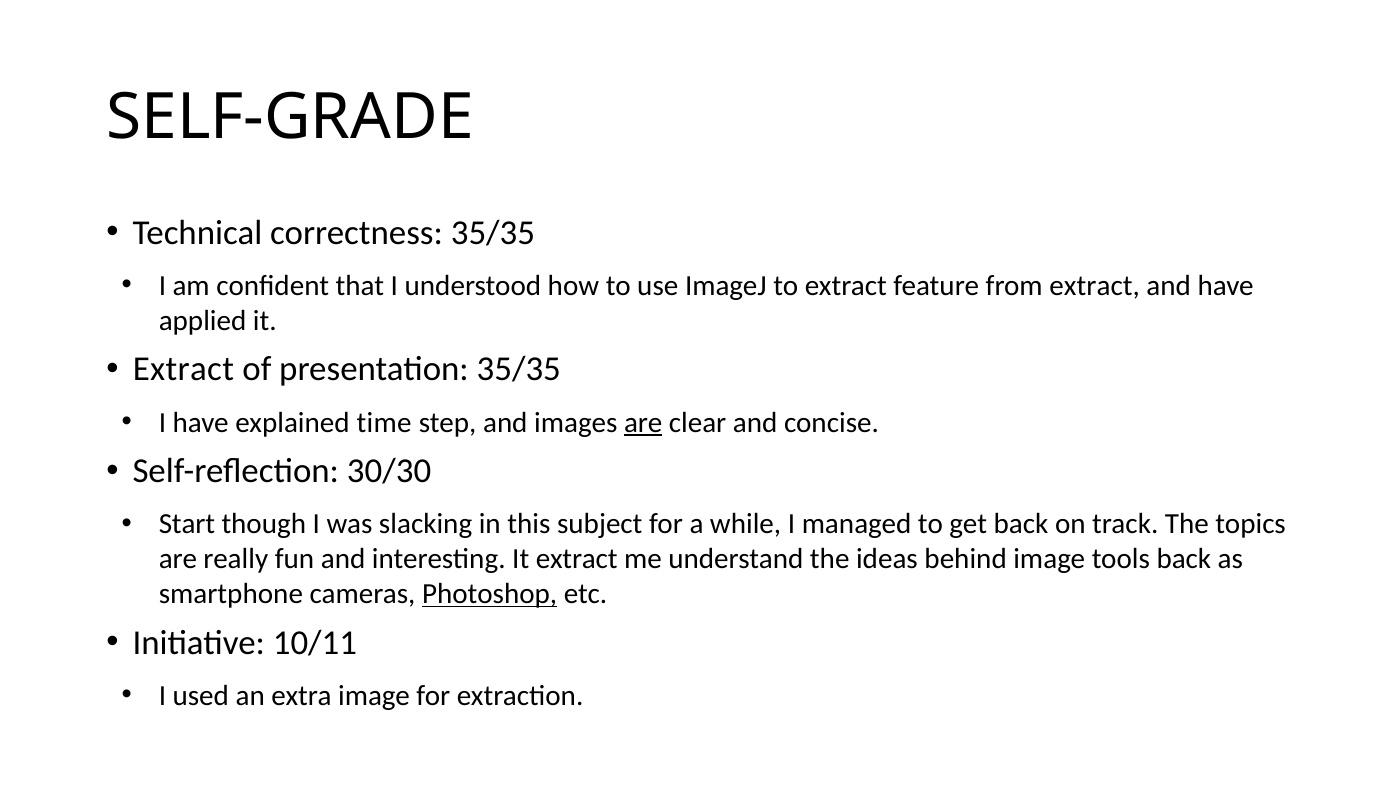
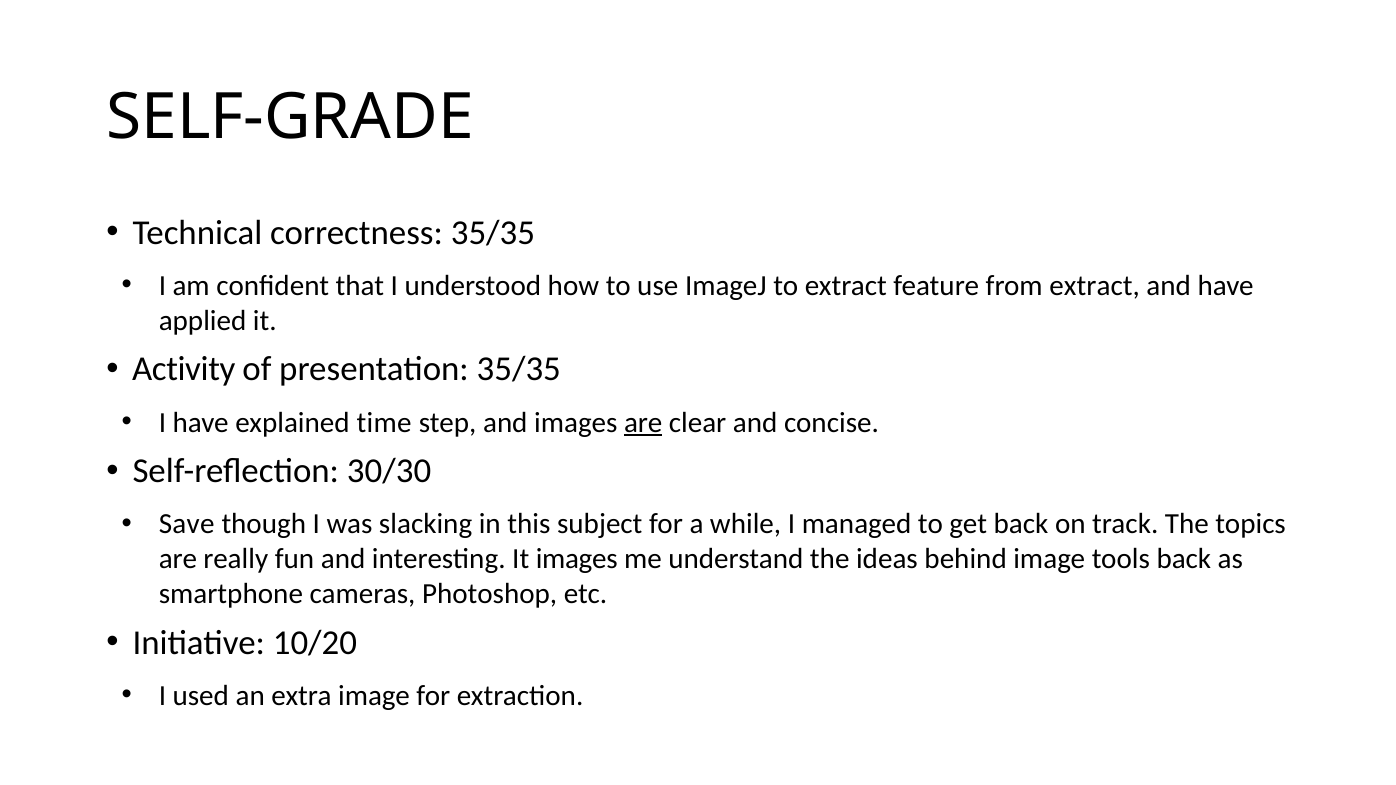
Extract: Extract -> Activity (184, 370)
Start: Start -> Save (187, 524)
It extract: extract -> images (577, 559)
Photoshop underline: present -> none (490, 594)
10/11: 10/11 -> 10/20 (315, 643)
